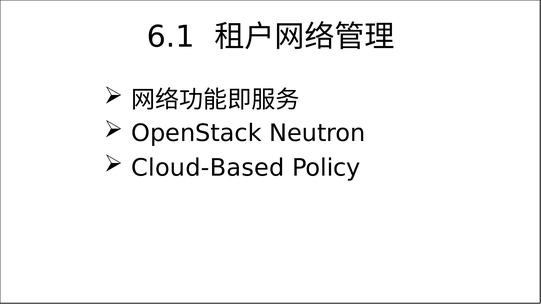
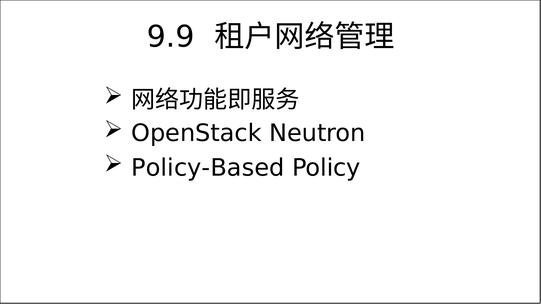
6.1: 6.1 -> 9.9 (171, 37)
Cloud-Based: Cloud-Based -> Policy-Based (208, 168)
